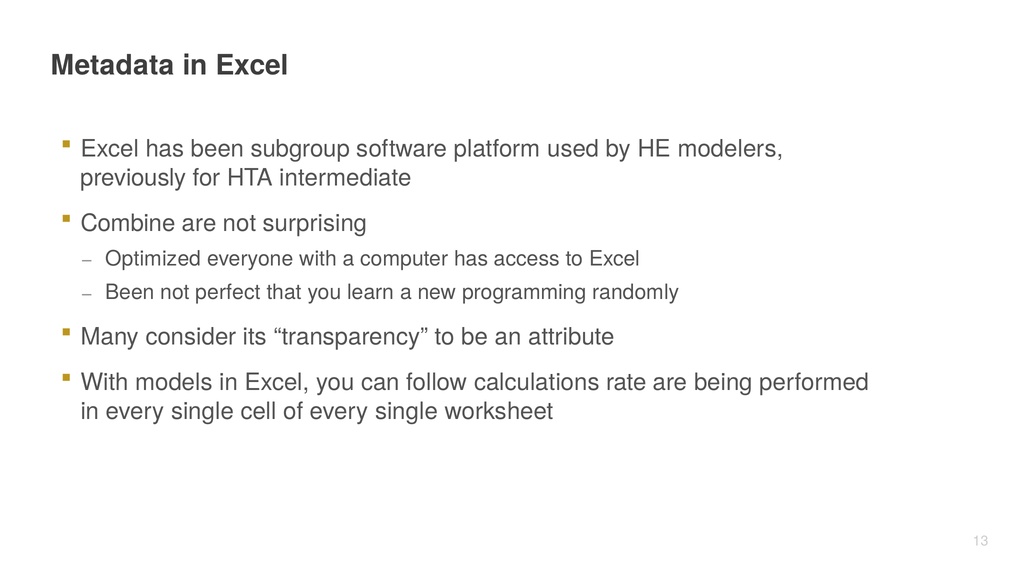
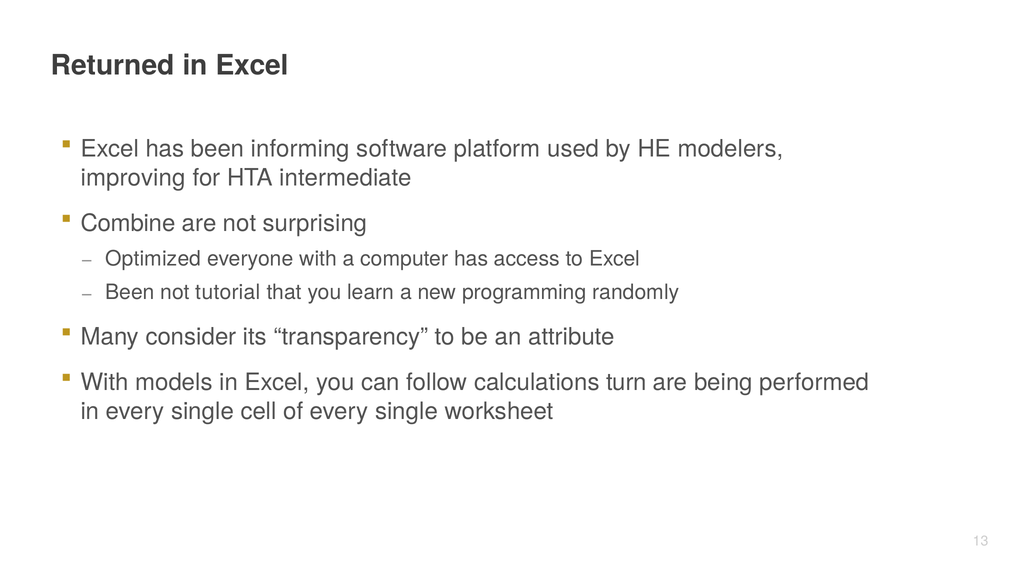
Metadata: Metadata -> Returned (113, 65)
subgroup: subgroup -> informing (300, 149)
previously: previously -> improving (133, 178)
perfect: perfect -> tutorial (228, 293)
rate: rate -> turn (626, 383)
